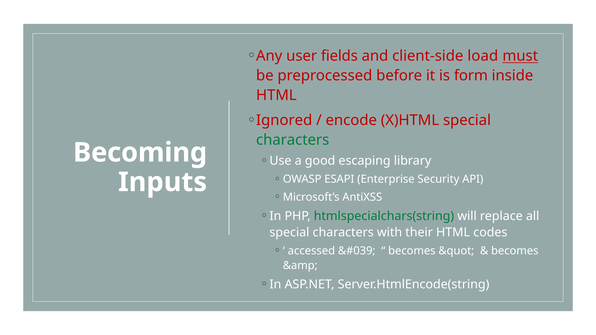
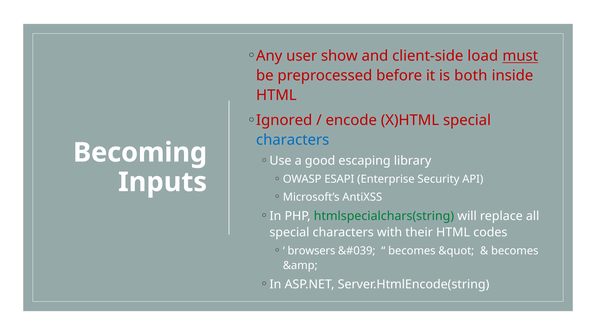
fields: fields -> show (339, 56)
form: form -> both (471, 76)
characters colour: green -> blue (293, 140)
accessed: accessed -> browsers (311, 251)
